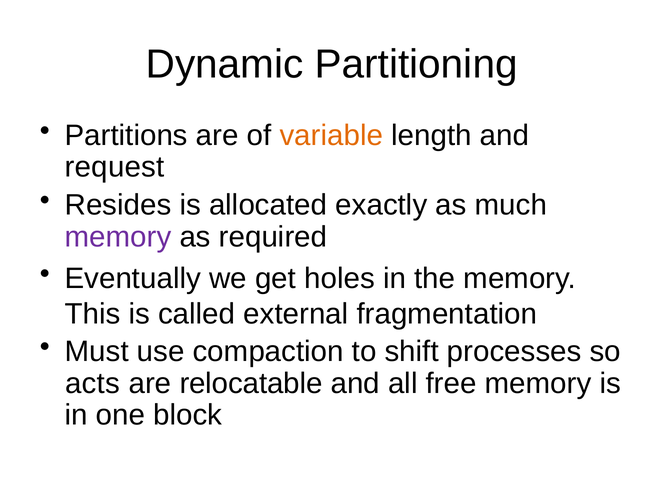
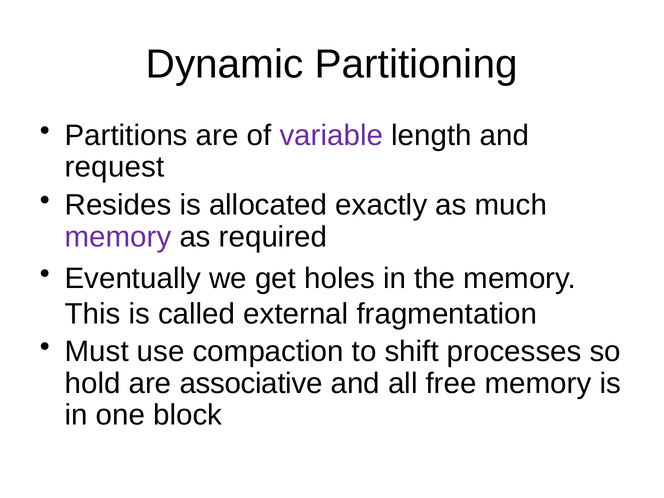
variable colour: orange -> purple (331, 135)
acts: acts -> hold (93, 383)
relocatable: relocatable -> associative (251, 383)
